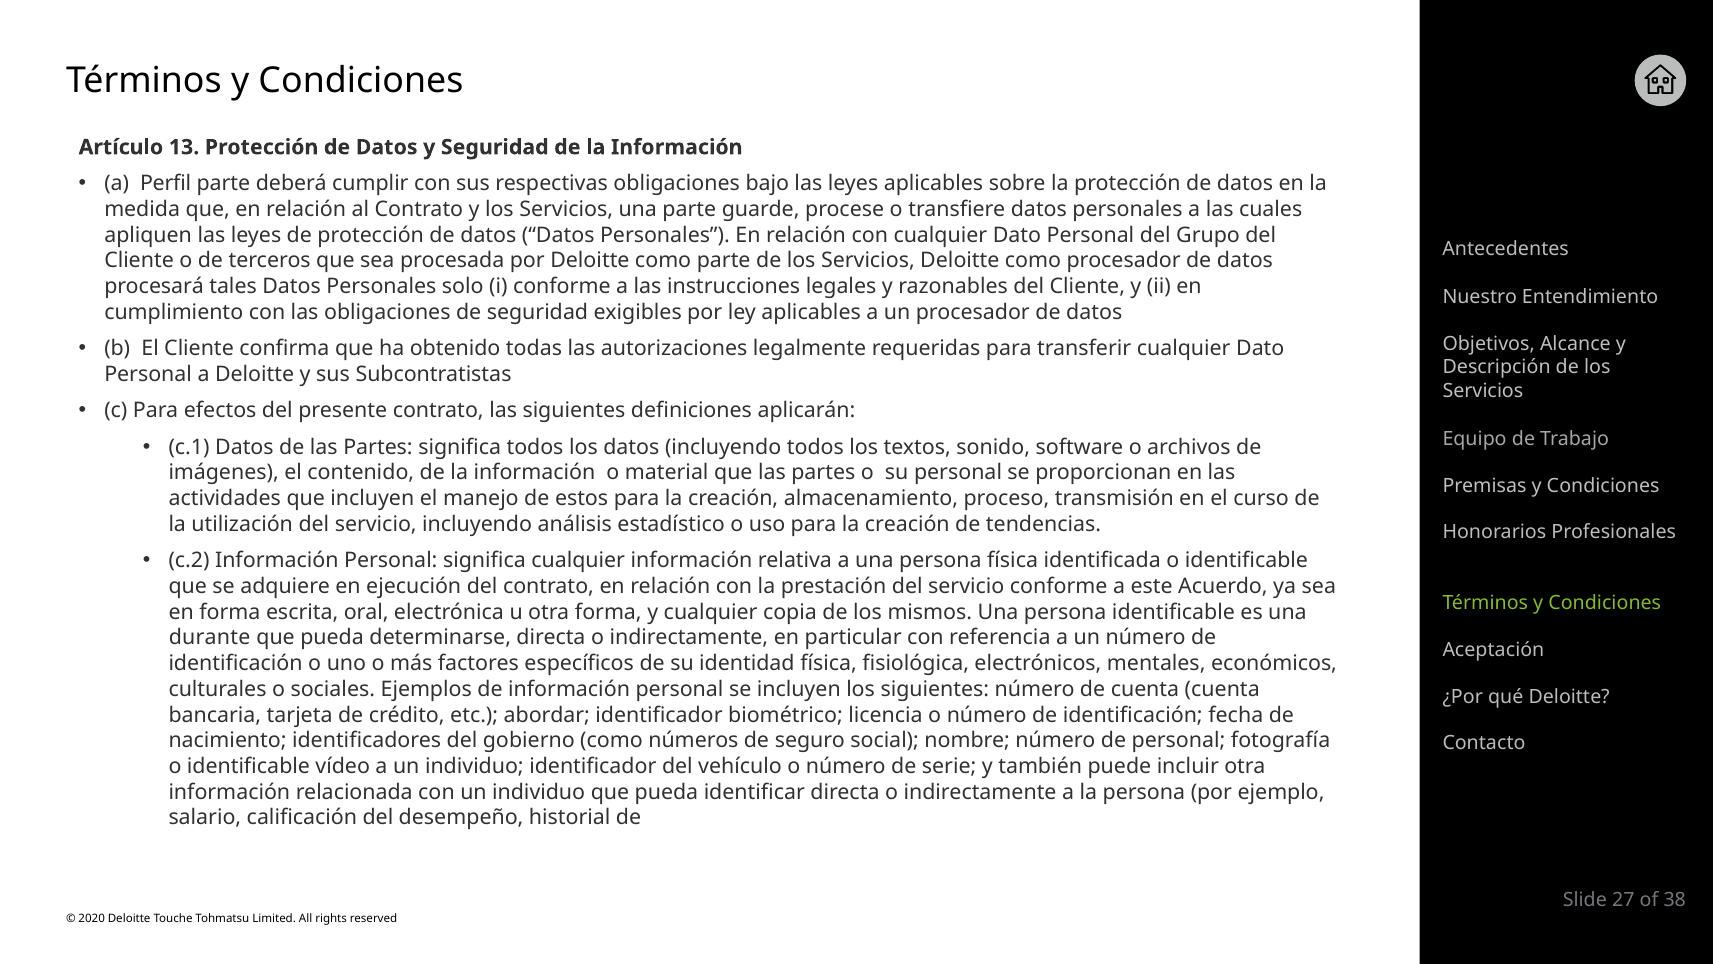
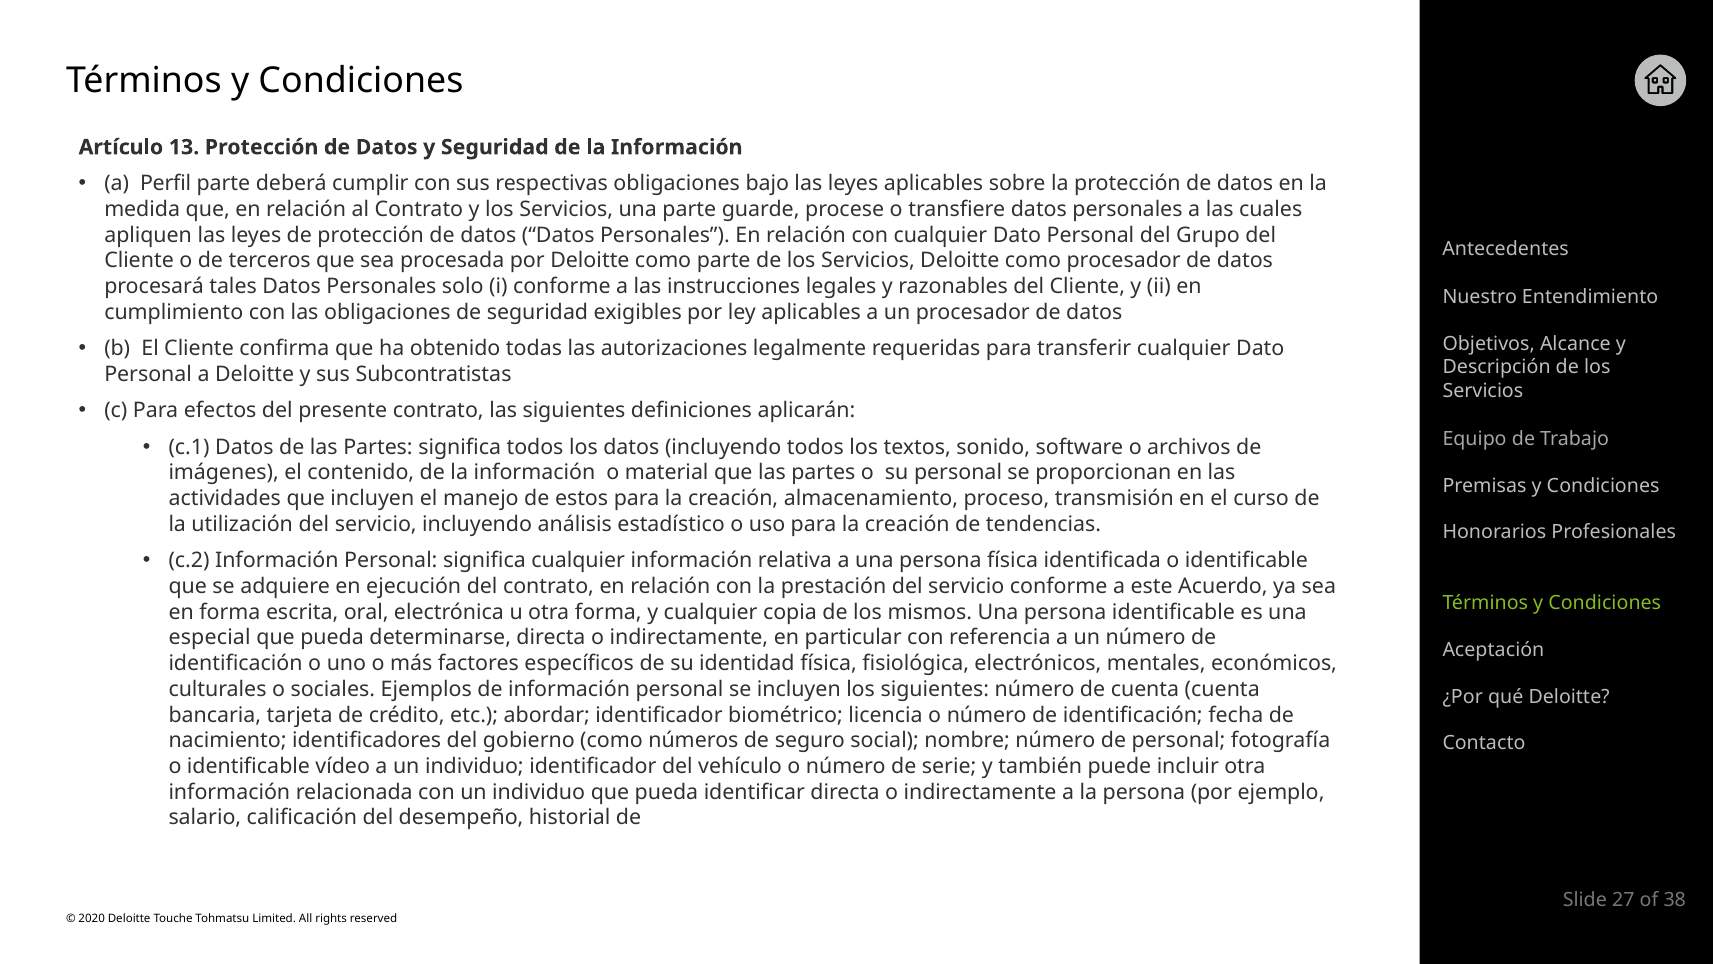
durante: durante -> especial (210, 638)
